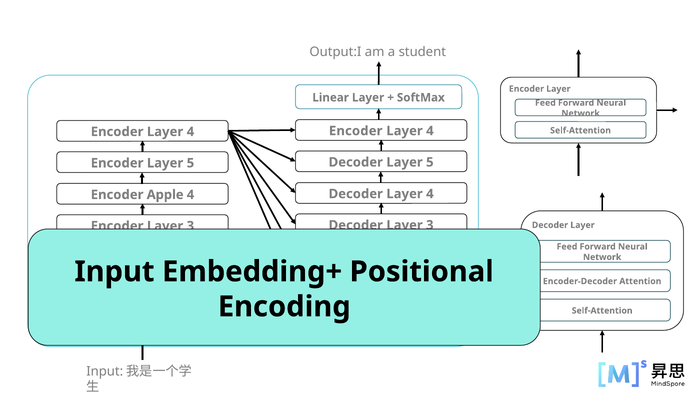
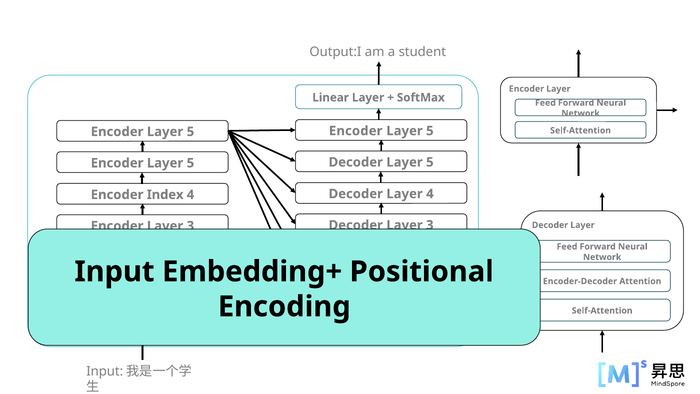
4: 4 -> 5 (430, 131)
4: 4 -> 5 (190, 132)
Apple: Apple -> Index (165, 195)
